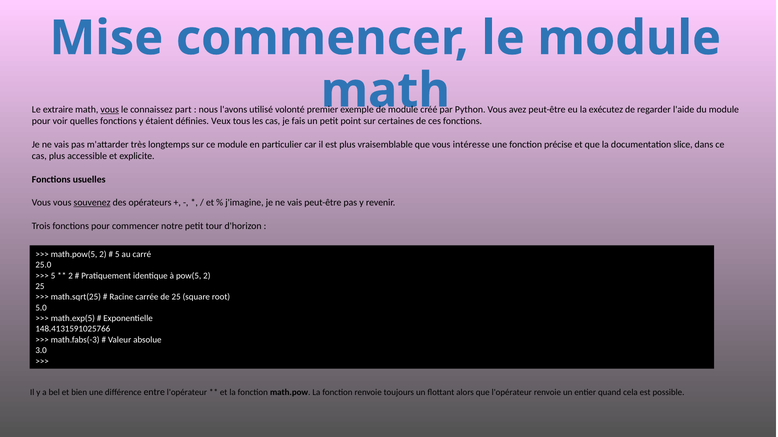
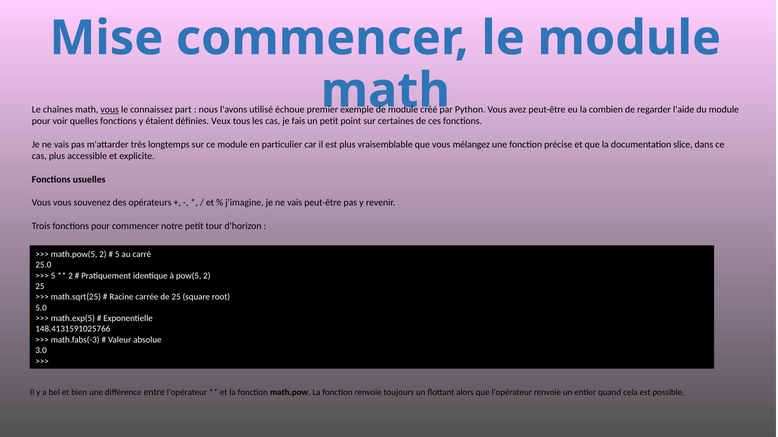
extraire: extraire -> chaînes (58, 110)
volonté: volonté -> échoue (290, 110)
exécutez: exécutez -> combien (606, 110)
intéresse: intéresse -> mélangez (471, 145)
souvenez underline: present -> none (92, 203)
